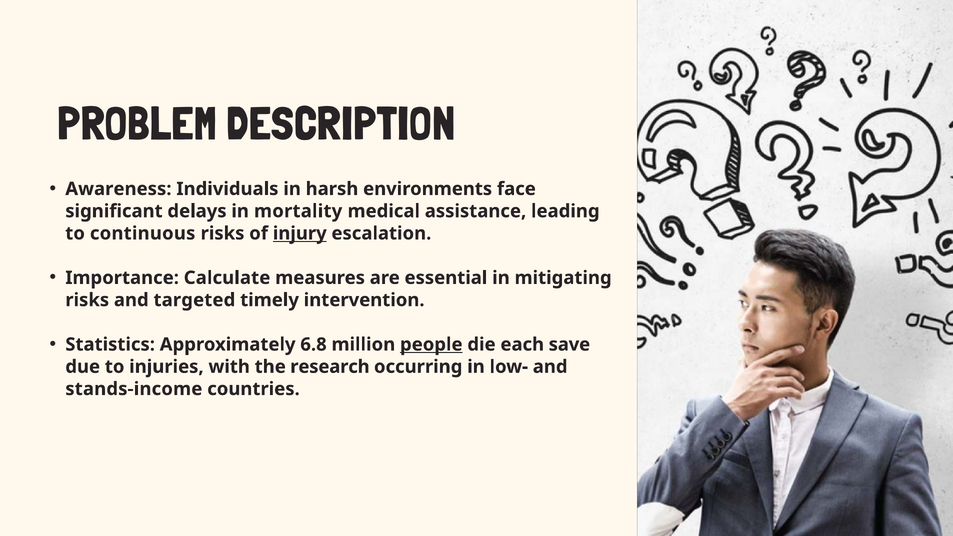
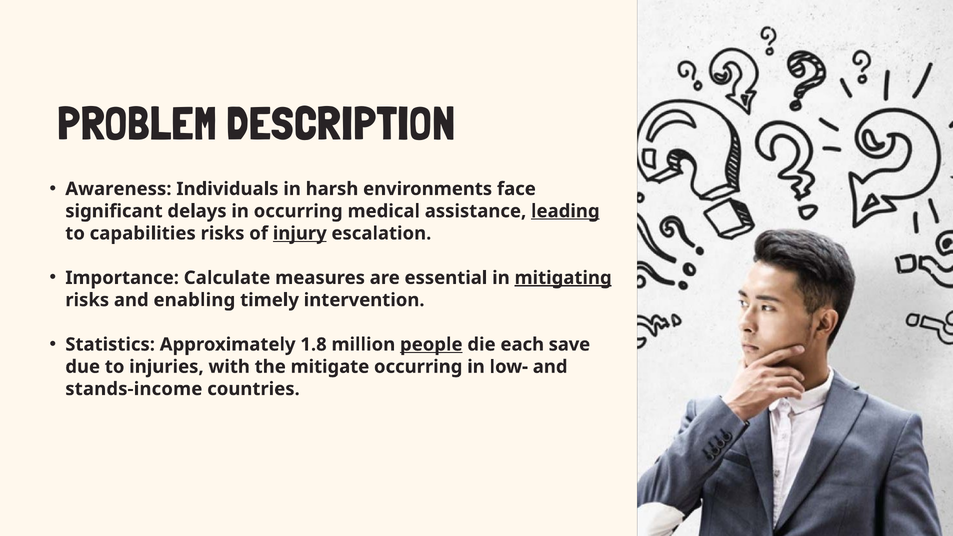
in mortality: mortality -> occurring (298, 211)
leading underline: none -> present (565, 211)
continuous: continuous -> capabilities (143, 233)
mitigating underline: none -> present (563, 278)
targeted: targeted -> enabling (194, 300)
6.8: 6.8 -> 1.8 (314, 345)
research: research -> mitigate (330, 367)
